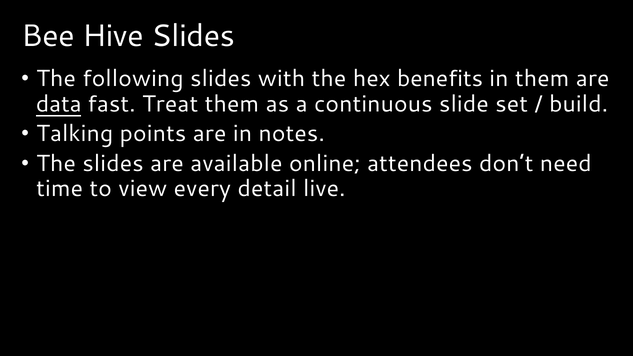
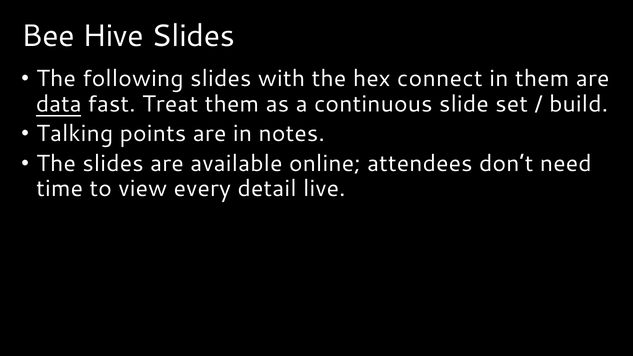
benefits: benefits -> connect (440, 79)
